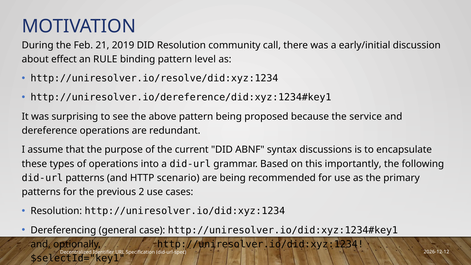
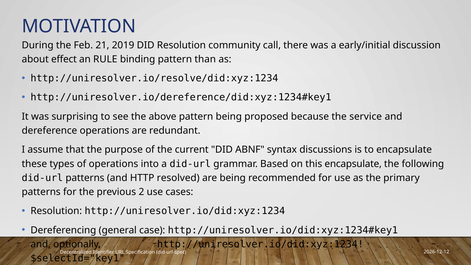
level: level -> than (205, 59)
this importantly: importantly -> encapsulate (353, 164)
scenario: scenario -> resolved (178, 178)
